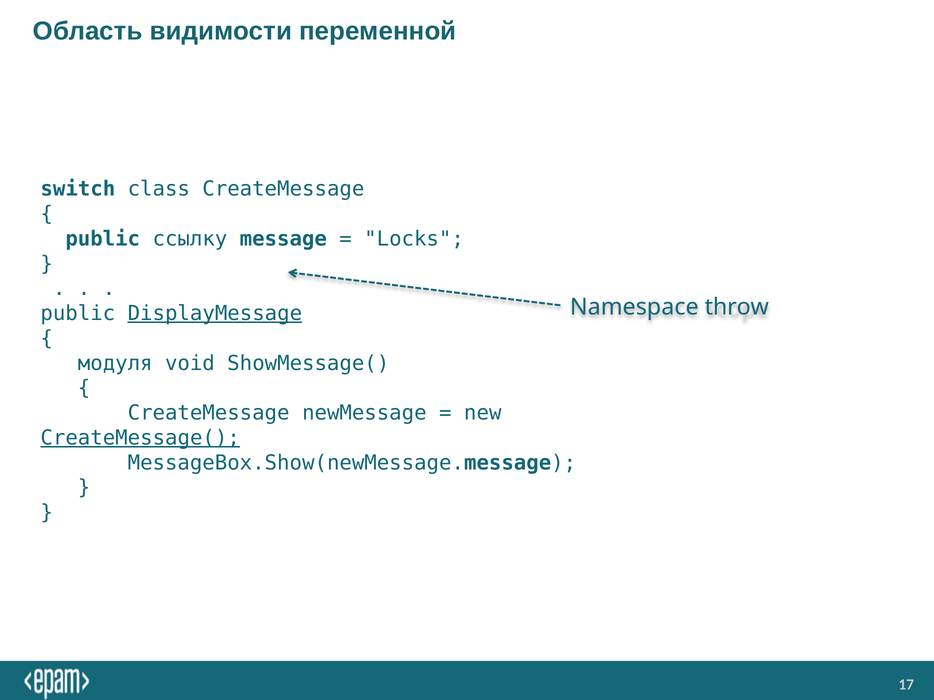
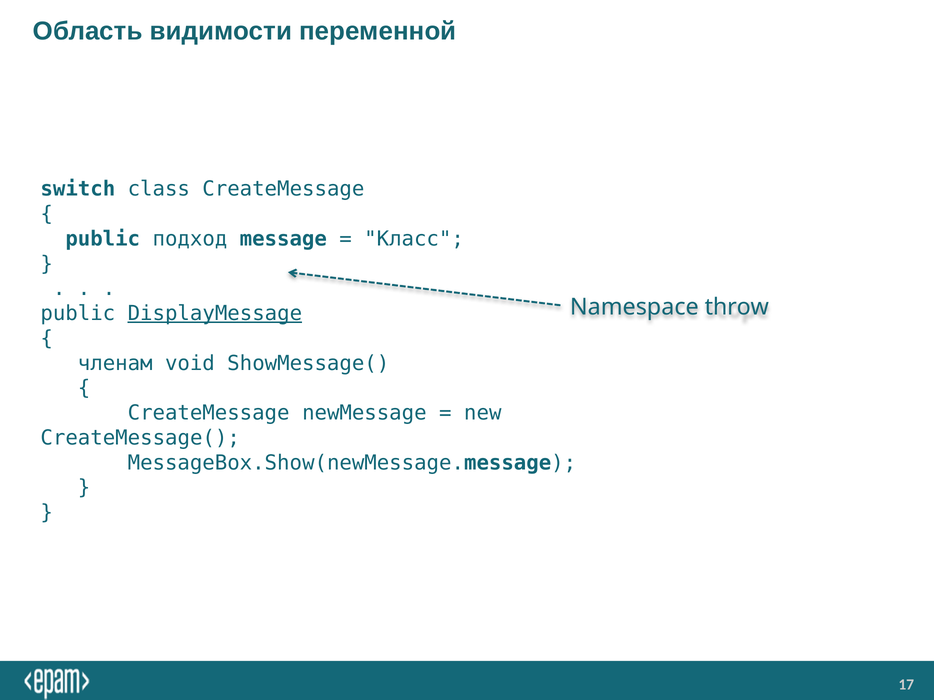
ссылку: ссылку -> подход (190, 239)
Locks: Locks -> Класс (414, 239)
модуля: модуля -> членам (115, 363)
CreateMessage( underline: present -> none (140, 438)
